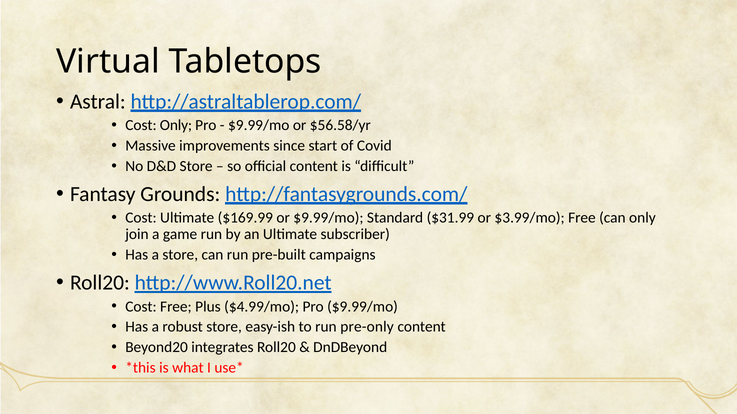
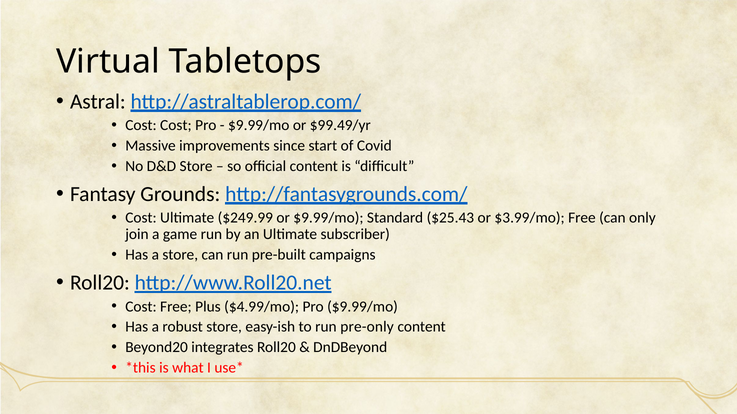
Cost Only: Only -> Cost (176, 126)
$56.58/yr: $56.58/yr -> $99.49/yr (340, 126)
$169.99: $169.99 -> $249.99 (245, 218)
$31.99: $31.99 -> $25.43 (450, 218)
